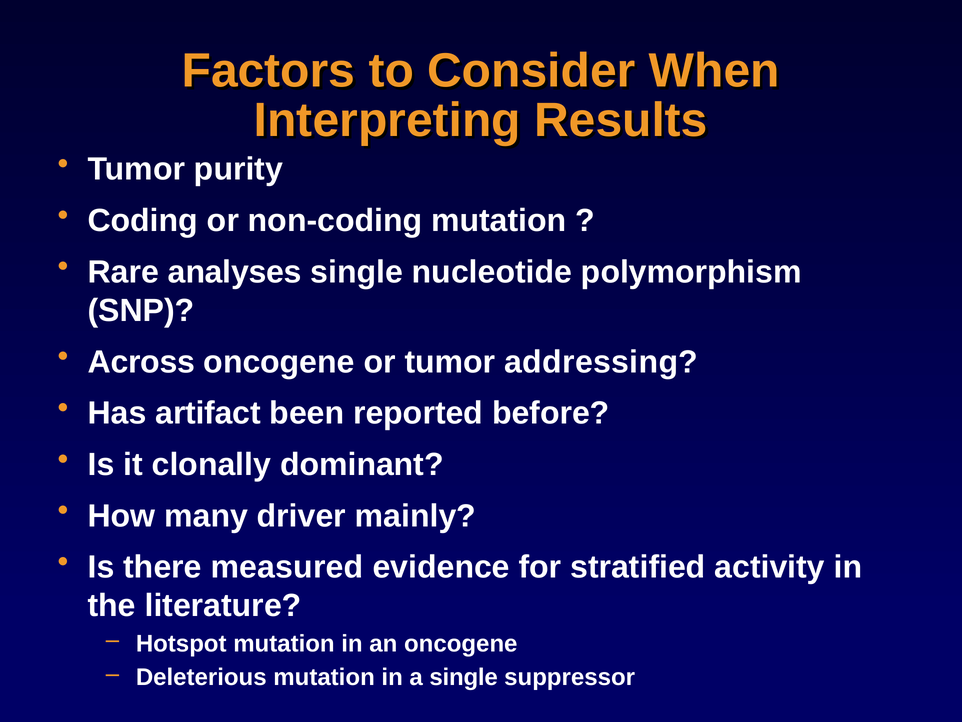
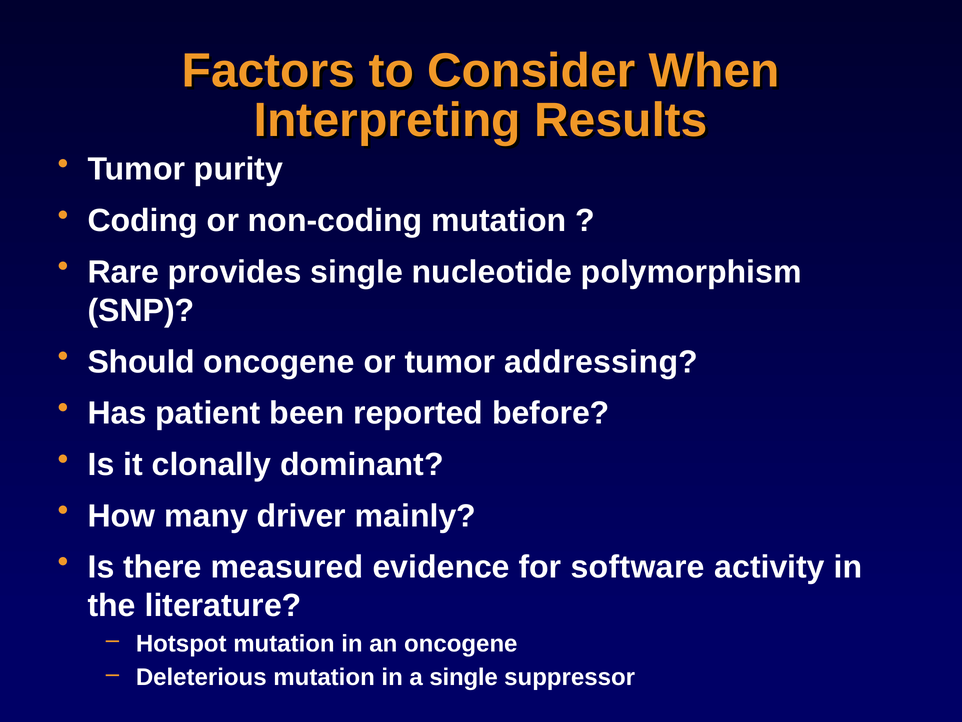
analyses: analyses -> provides (235, 272)
Across: Across -> Should (141, 362)
artifact: artifact -> patient (208, 413)
stratified: stratified -> software (638, 567)
